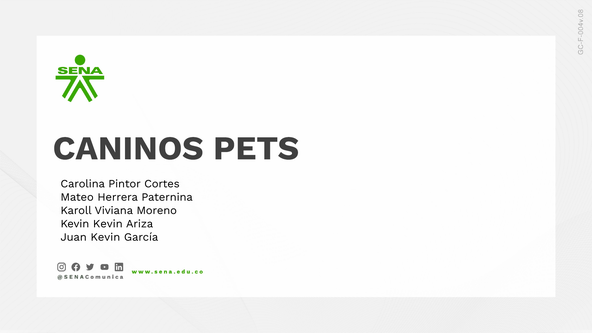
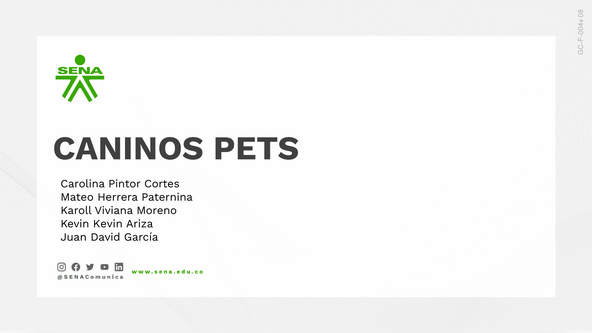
Juan Kevin: Kevin -> David (105, 237)
